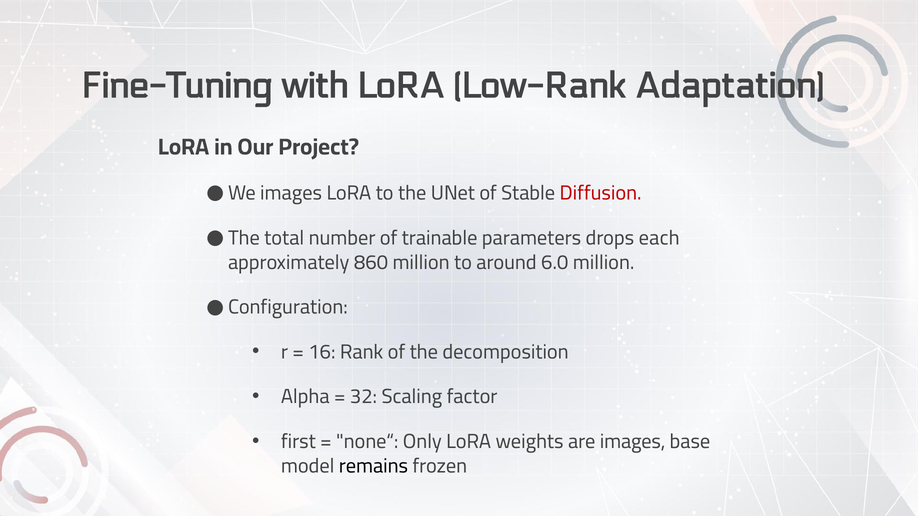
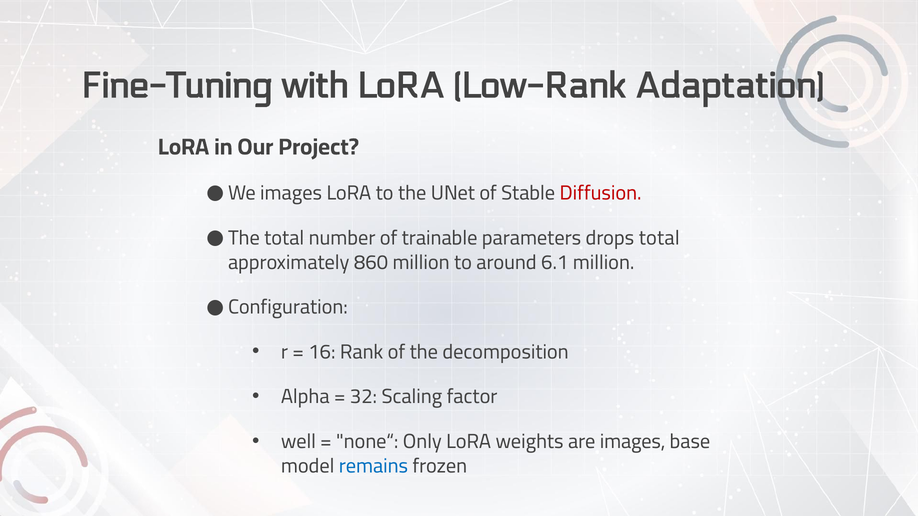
drops each: each -> total (659, 238)
6.0: 6.0 -> 6.1 (555, 262)
first: first -> well (298, 442)
remains colour: black -> blue (373, 466)
